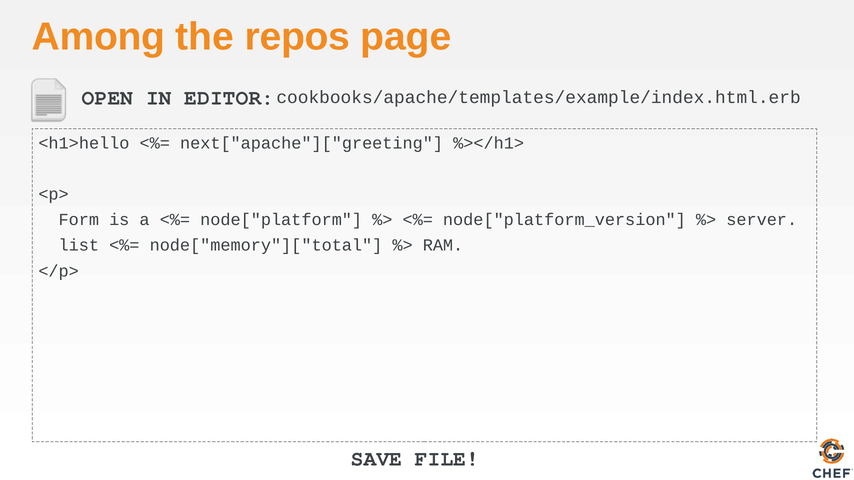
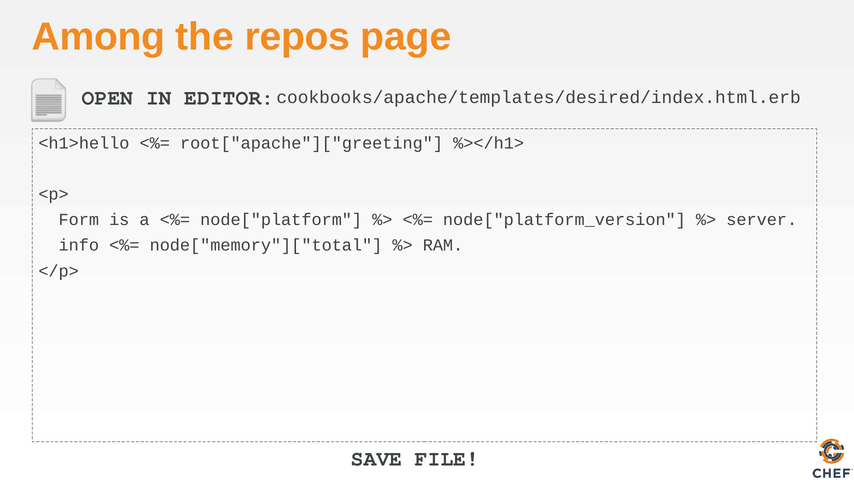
cookbooks/apache/templates/example/index.html.erb: cookbooks/apache/templates/example/index.html.erb -> cookbooks/apache/templates/desired/index.html.erb (539, 97)
next["apache"]["greeting: next["apache"]["greeting -> root["apache"]["greeting (312, 143)
list: list -> info (79, 246)
